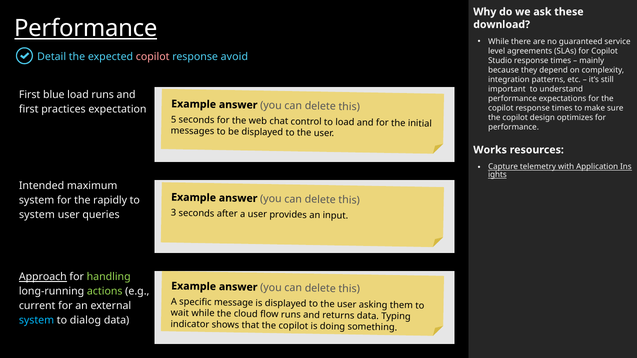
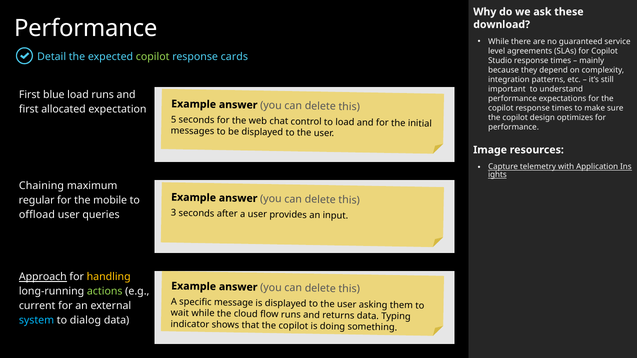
Performance underline: present -> none (86, 28)
copilot colour: pink -> light green (153, 57)
avoid: avoid -> cards (234, 57)
practices: practices -> allocated (63, 109)
Works: Works -> Image (490, 150)
Intended: Intended -> Chaining (41, 186)
system: system -> regular (37, 200)
rapidly: rapidly -> mobile (110, 200)
system: system -> offload (37, 215)
handling colour: light green -> yellow (109, 277)
